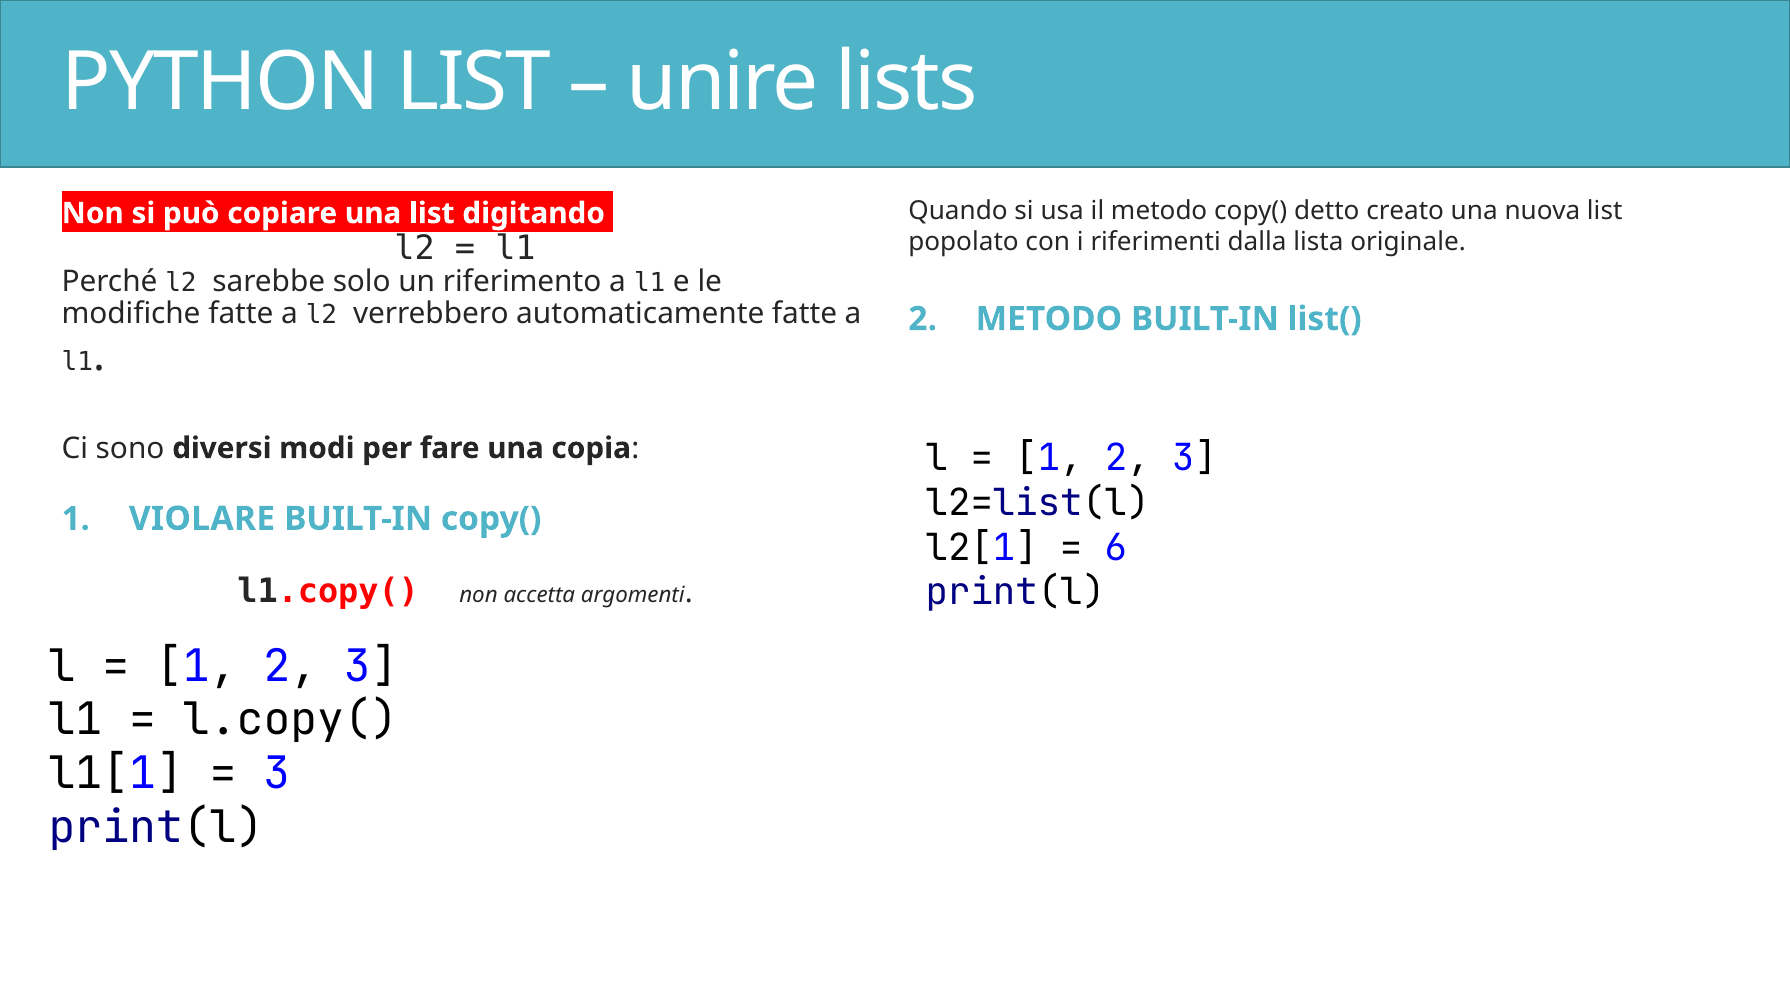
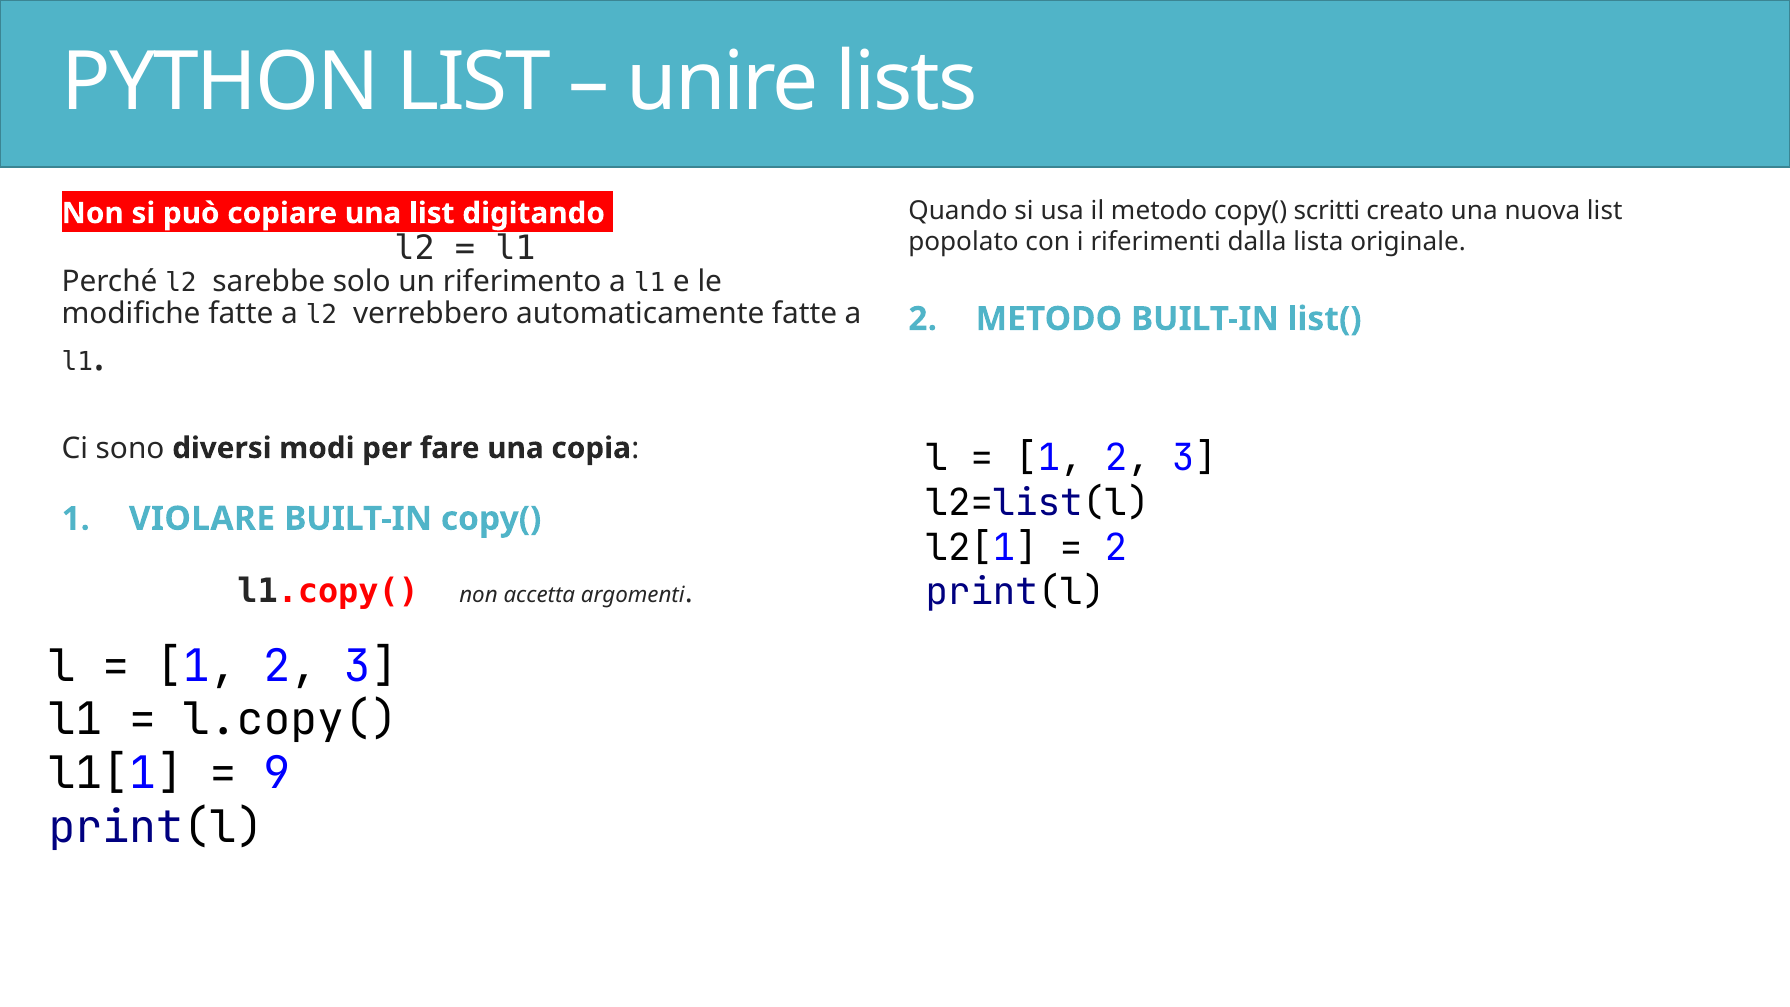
detto: detto -> scritti (1327, 211)
6: 6 -> 2 (1116, 548)
3: 3 -> 9 (277, 774)
